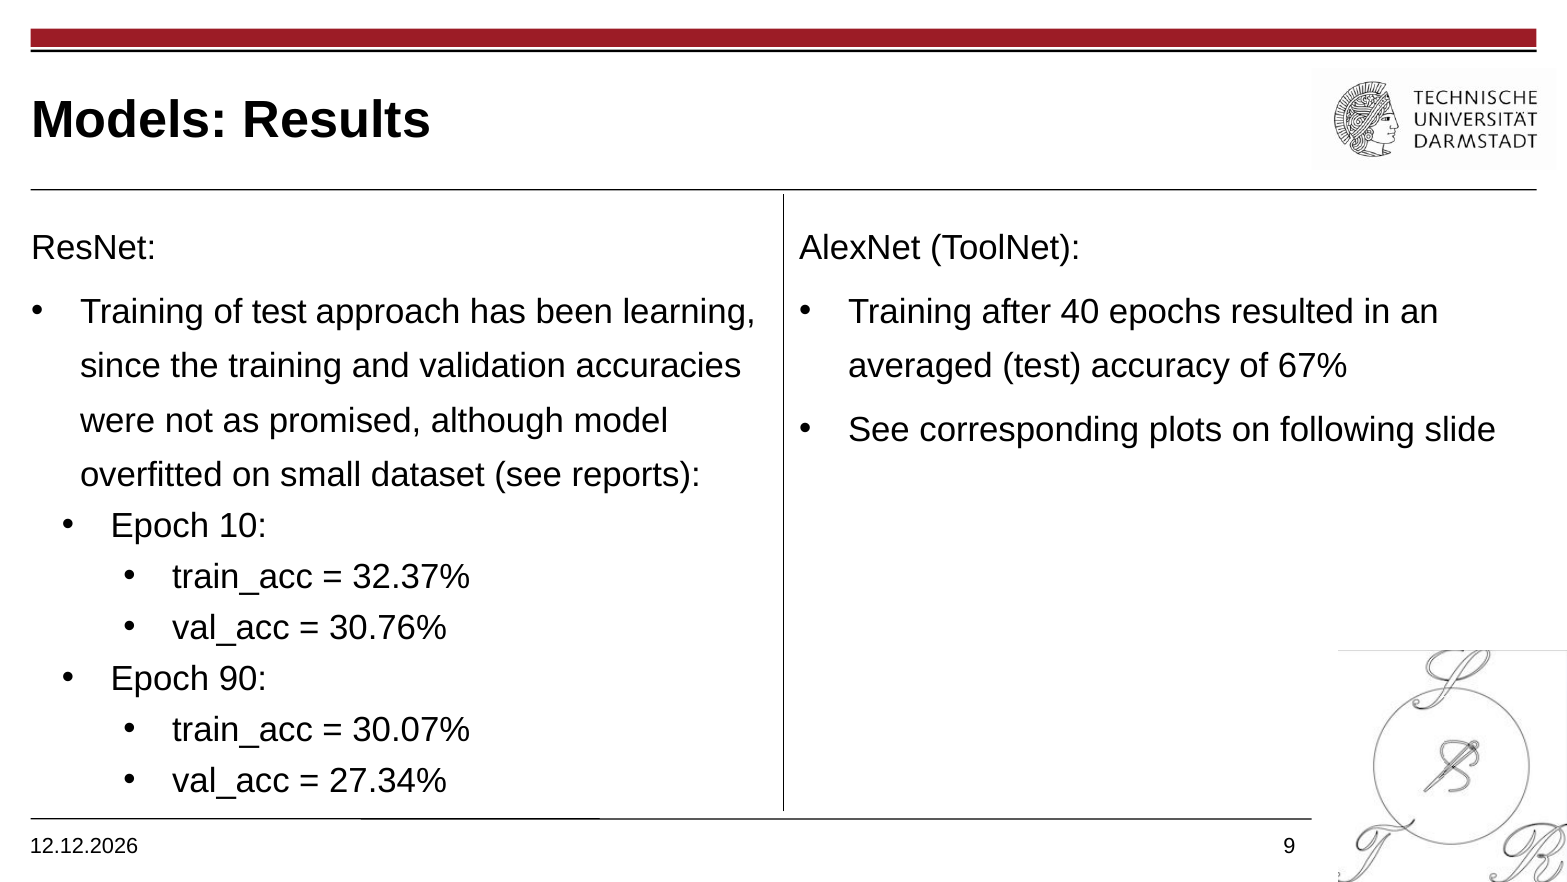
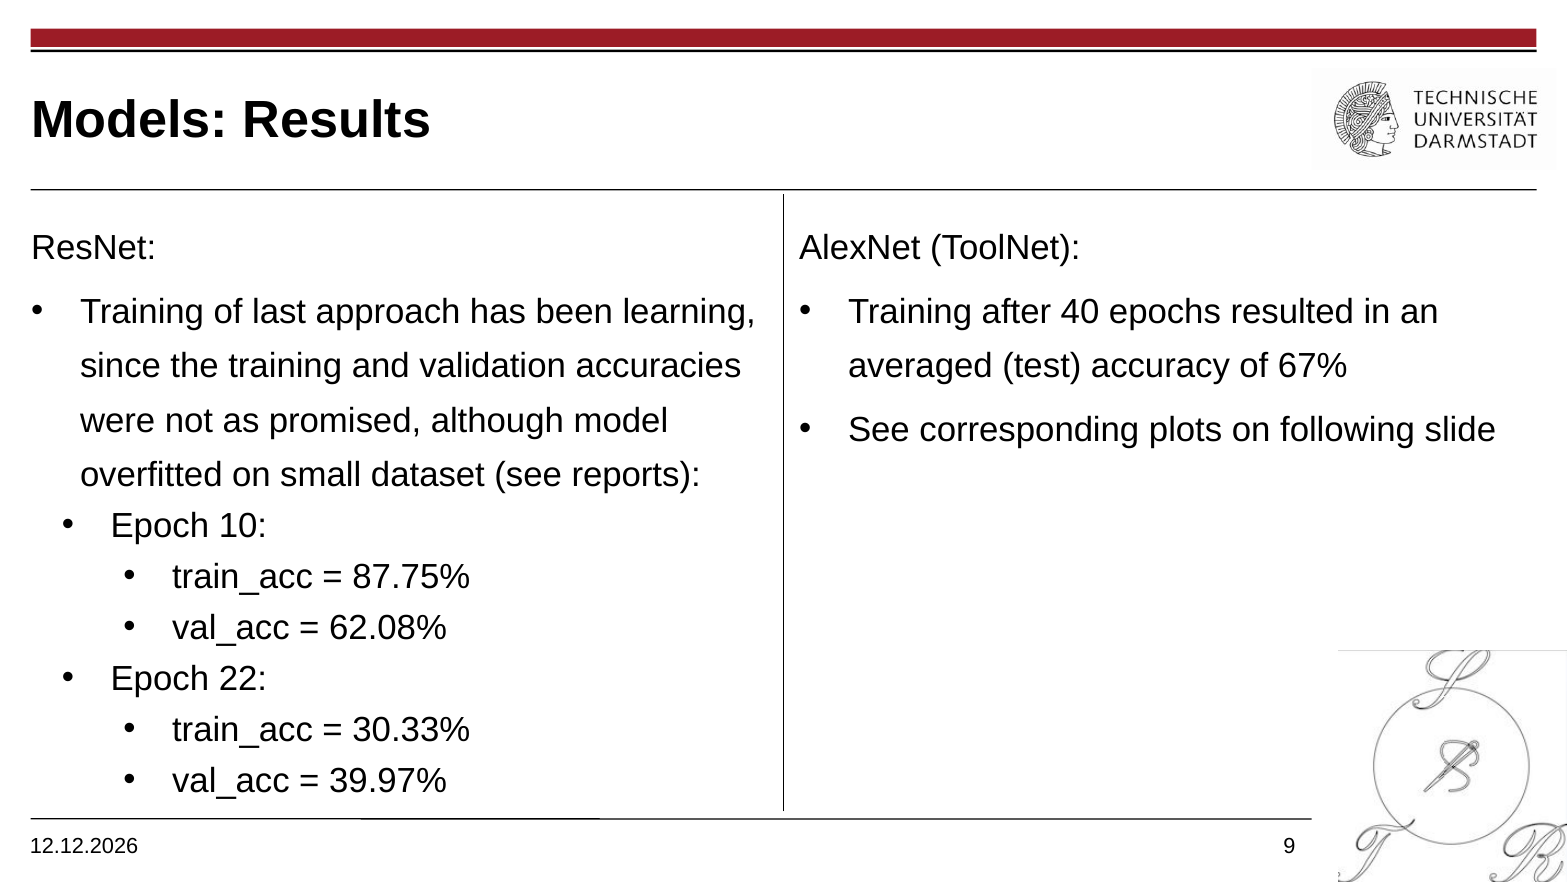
of test: test -> last (279, 312)
32.37%: 32.37% -> 87.75% (411, 577)
30.76%: 30.76% -> 62.08% (388, 628)
90: 90 -> 22 (243, 679)
30.07%: 30.07% -> 30.33% (411, 730)
27.34%: 27.34% -> 39.97% (388, 781)
